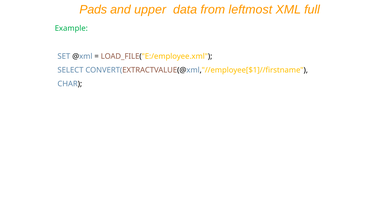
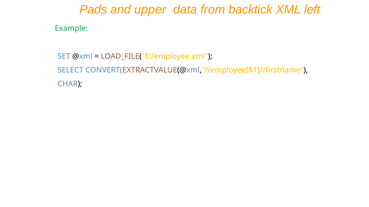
leftmost: leftmost -> backtick (250, 10)
full: full -> left (312, 10)
